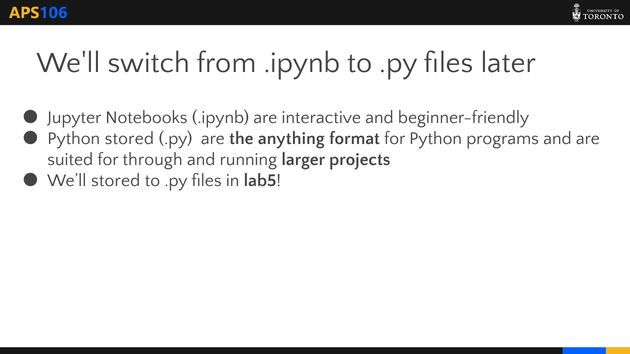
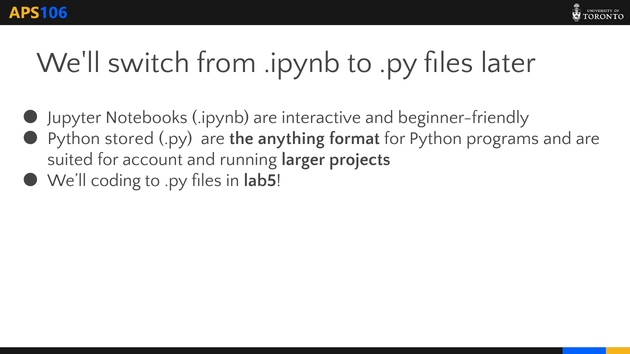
through: through -> account (153, 160)
We’ll stored: stored -> coding (116, 181)
